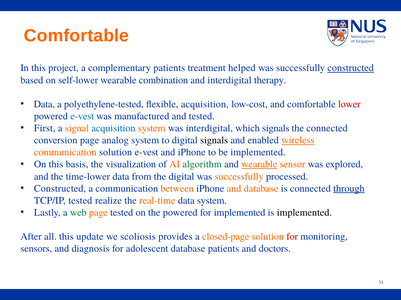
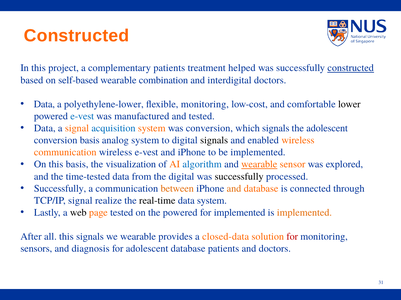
Comfortable: Comfortable -> Constructed (77, 36)
self-lower: self-lower -> self-based (78, 80)
interdigital therapy: therapy -> doctors (270, 80)
polyethylene-tested: polyethylene-tested -> polyethylene-lower (104, 104)
flexible acquisition: acquisition -> monitoring (205, 104)
lower colour: red -> black (349, 104)
First: First -> Data (45, 128)
was interdigital: interdigital -> conversion (209, 128)
the connected: connected -> adolescent (327, 128)
conversion page: page -> basis (90, 140)
wireless underline: present -> none (298, 140)
communication solution: solution -> wireless (116, 152)
algorithm colour: green -> blue (202, 164)
time-lower: time-lower -> time-tested (88, 176)
successfully colour: orange -> black (239, 176)
Constructed: Constructed -> Successfully (60, 188)
through underline: present -> none (349, 188)
TCP/IP tested: tested -> signal (80, 201)
real-time colour: orange -> black (157, 201)
web colour: green -> black (78, 213)
implemented colour: black -> orange (304, 213)
this update: update -> signals (90, 237)
we scoliosis: scoliosis -> wearable (138, 237)
closed-page: closed-page -> closed-data (226, 237)
